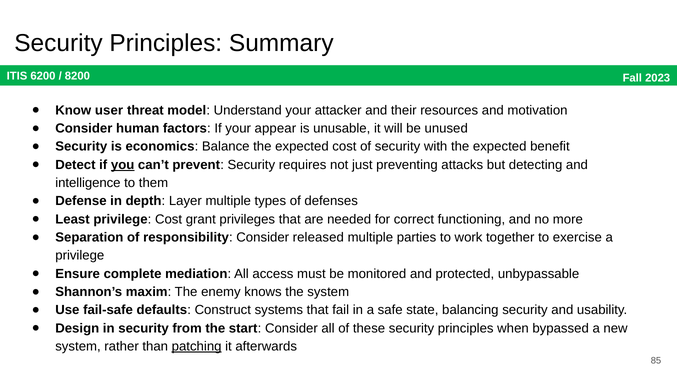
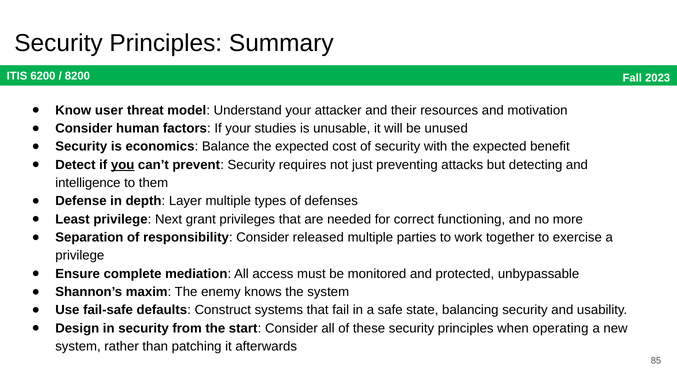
appear: appear -> studies (275, 128)
privilege Cost: Cost -> Next (169, 219)
bypassed: bypassed -> operating (561, 328)
patching underline: present -> none (197, 346)
